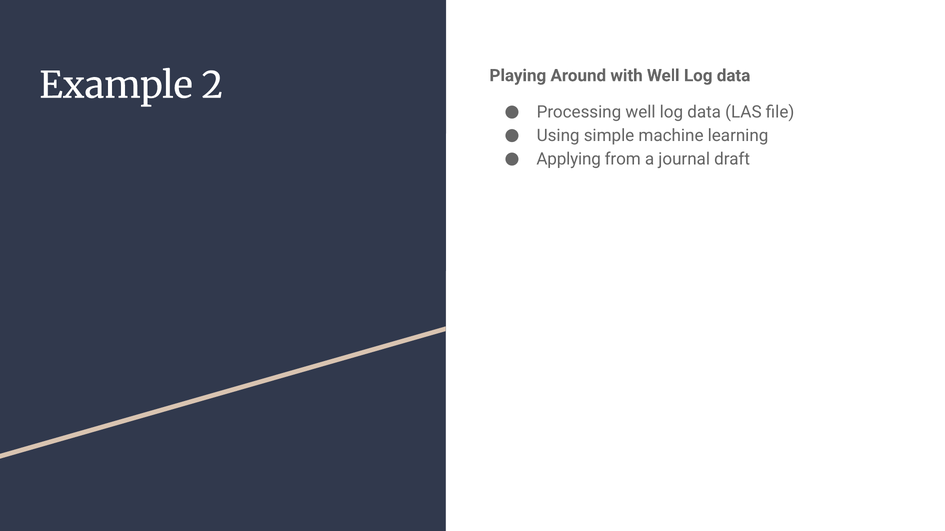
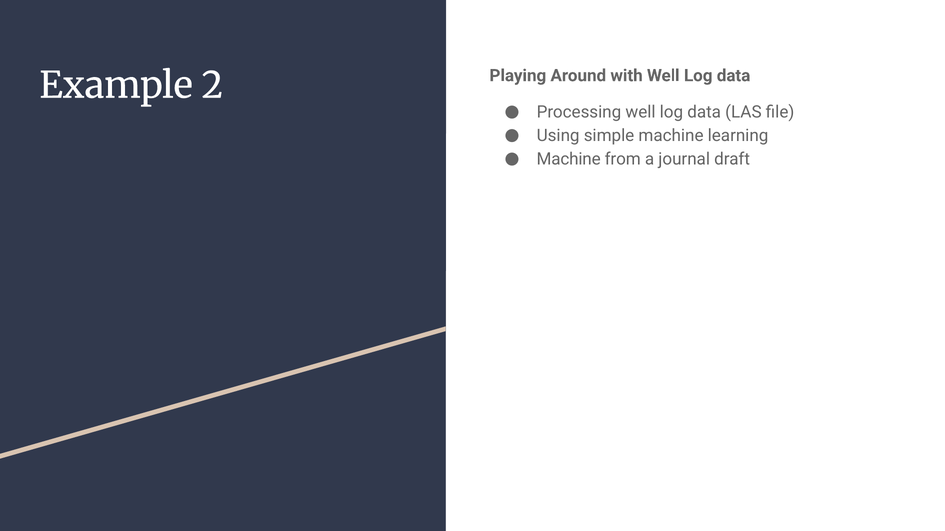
Applying: Applying -> Machine (569, 159)
